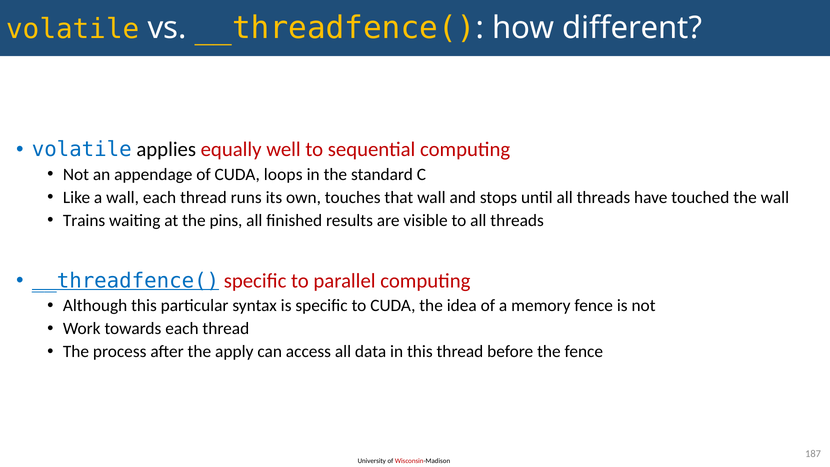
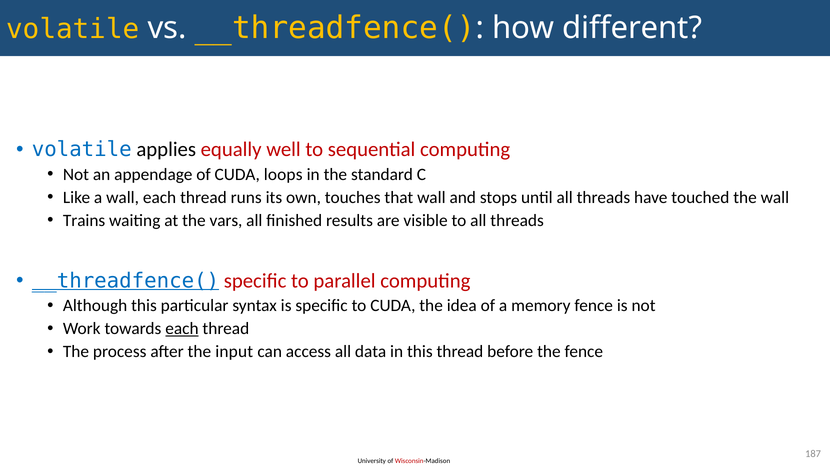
pins: pins -> vars (226, 220)
each underline: none -> present (182, 328)
apply: apply -> input (234, 351)
